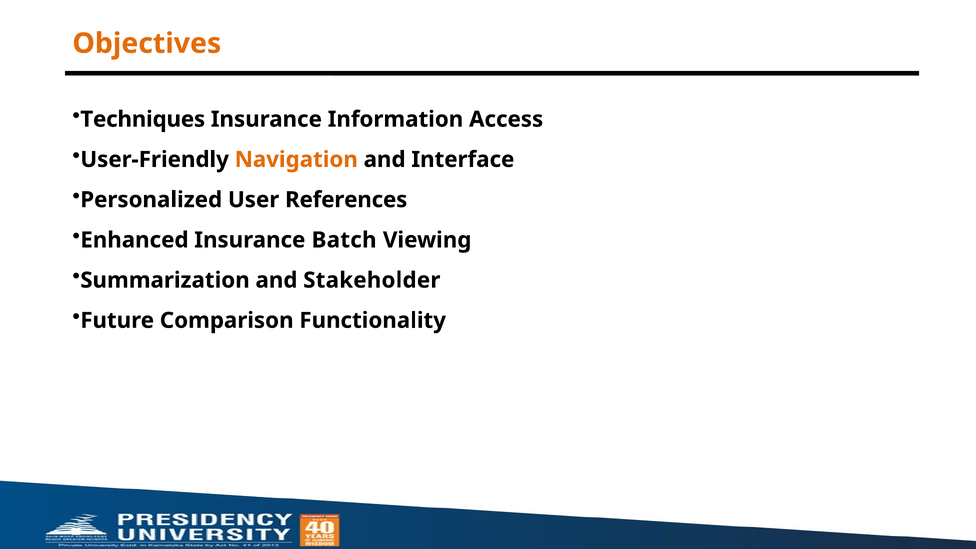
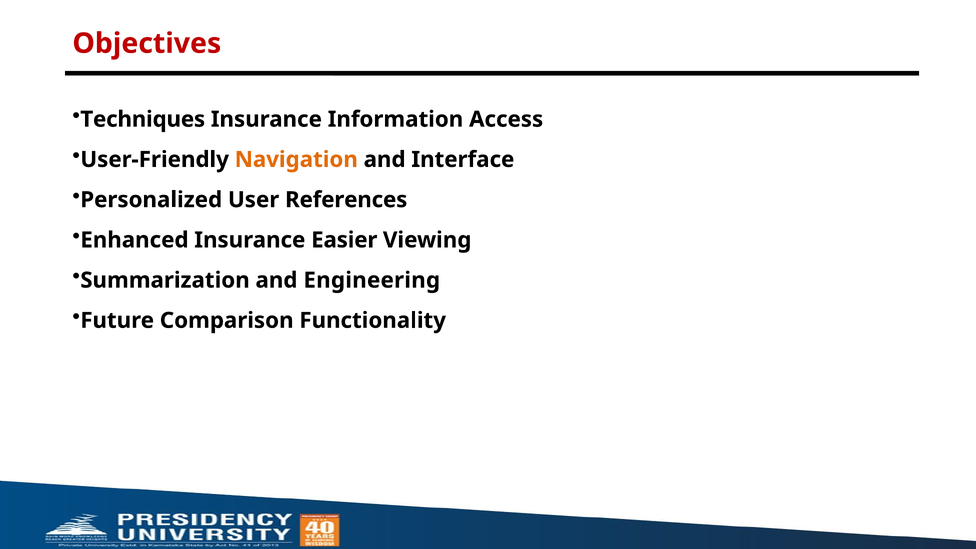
Objectives colour: orange -> red (147, 43)
Batch: Batch -> Easier (344, 240)
Stakeholder: Stakeholder -> Engineering (372, 280)
